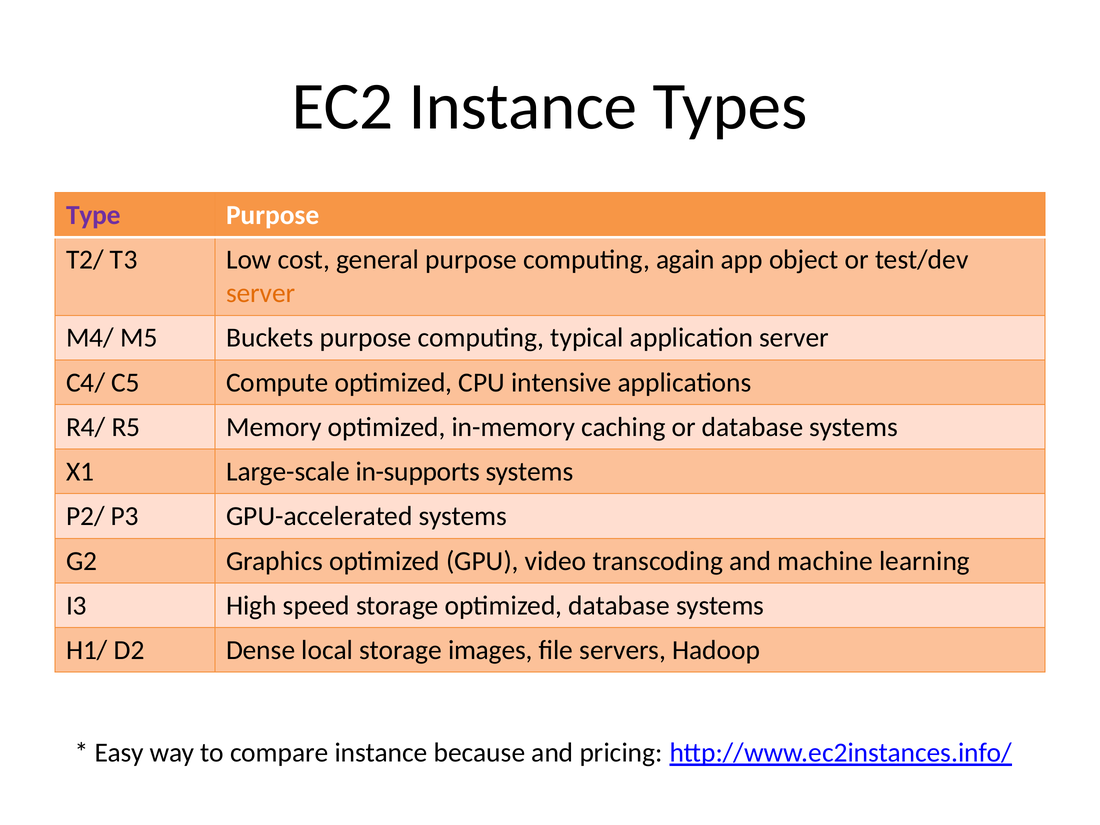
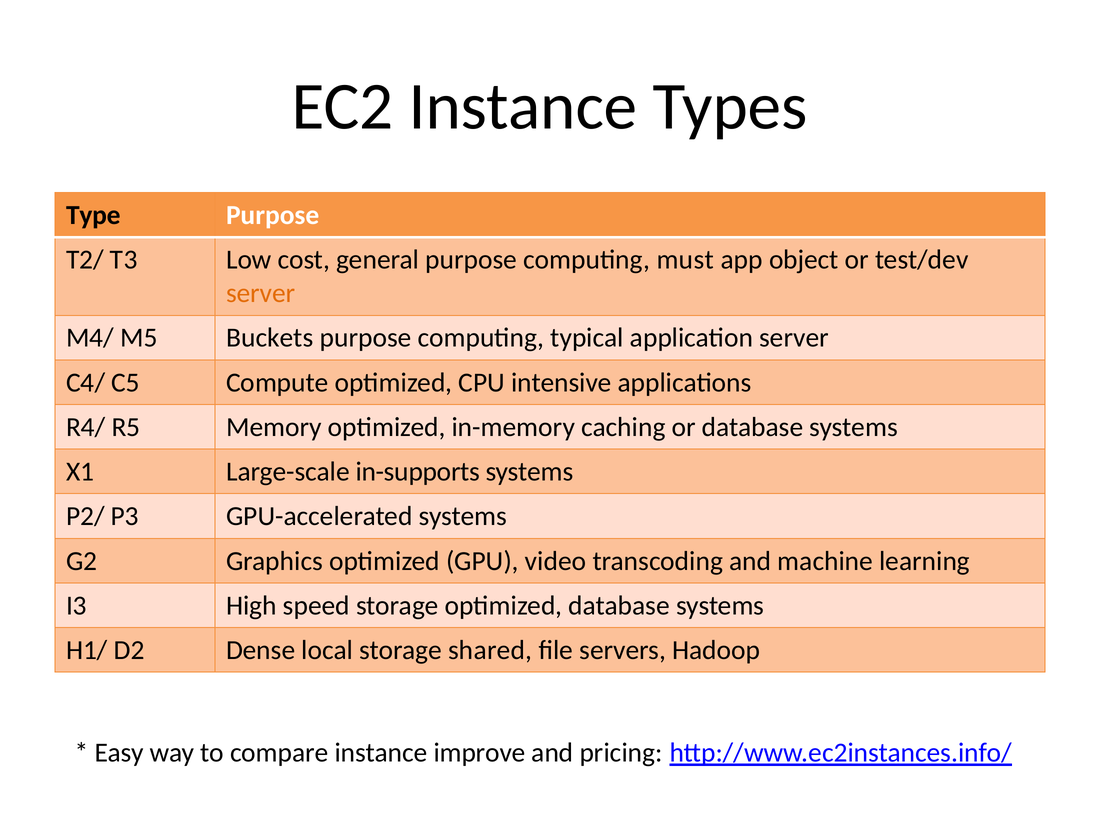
Type colour: purple -> black (93, 215)
again: again -> must (685, 260)
images: images -> shared (490, 650)
because: because -> improve (480, 753)
